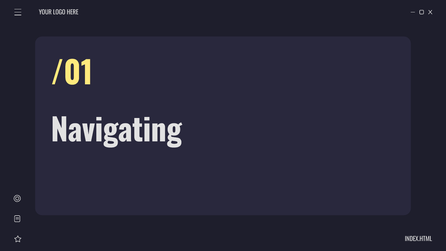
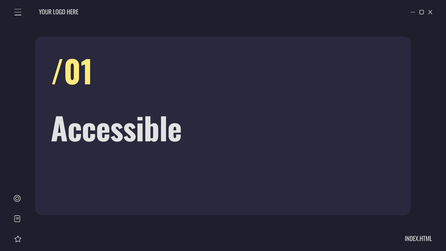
Navigating: Navigating -> Accessible (116, 131)
